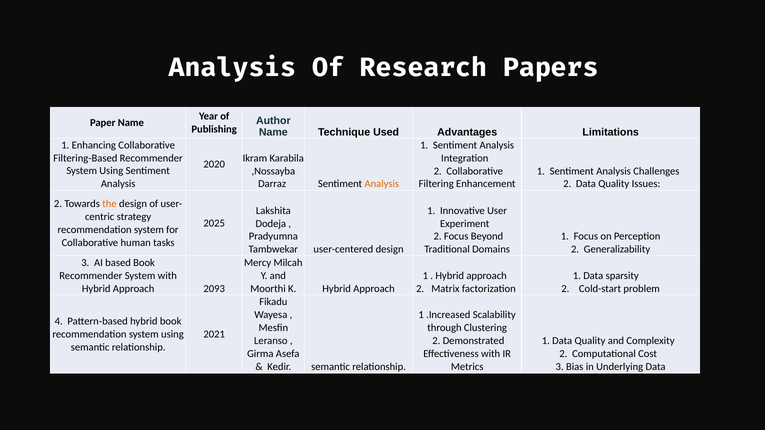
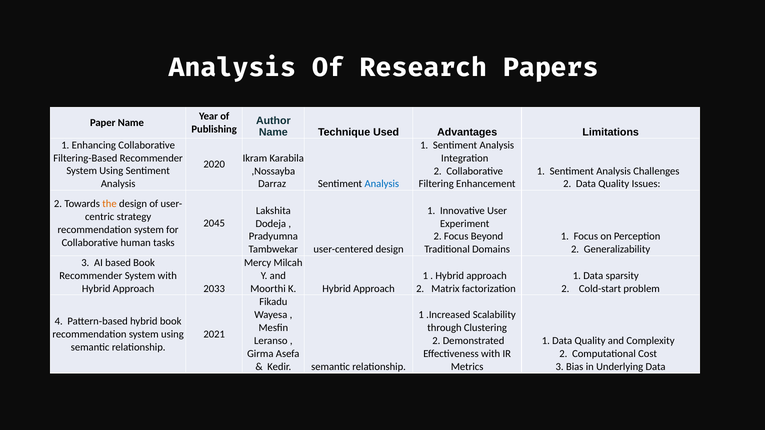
Analysis colour: orange -> blue (382, 184)
2025: 2025 -> 2045 (214, 223)
2093: 2093 -> 2033 (214, 289)
